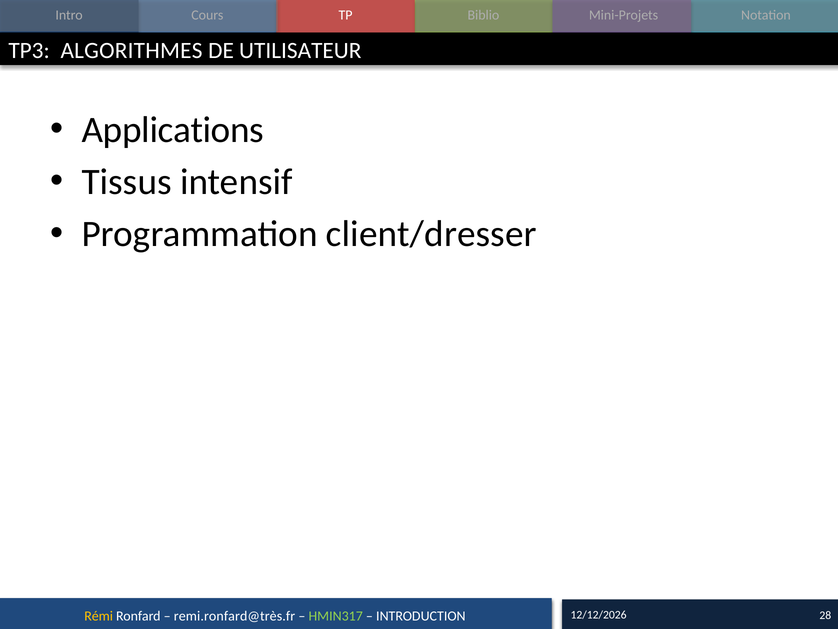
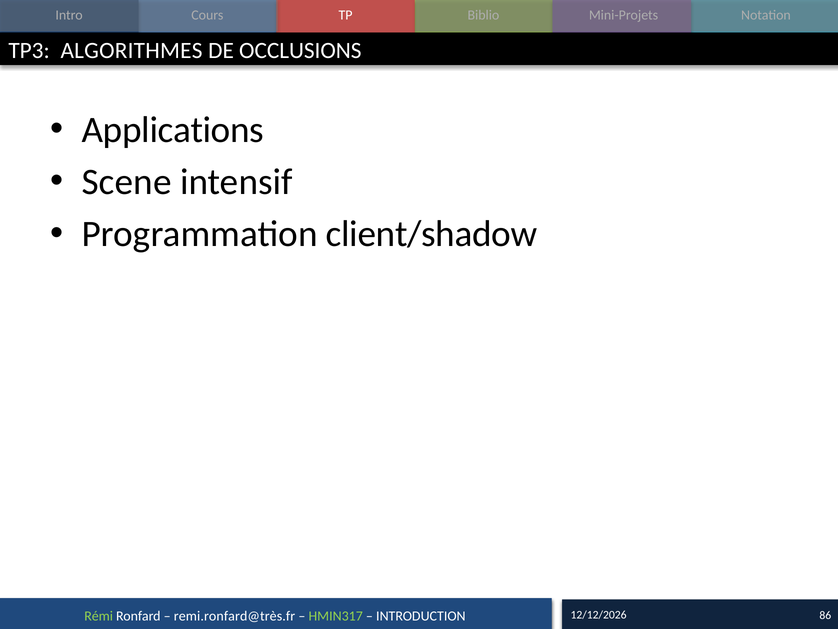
UTILISATEUR: UTILISATEUR -> OCCLUSIONS (300, 50)
Tissus: Tissus -> Scene (127, 182)
client/dresser: client/dresser -> client/shadow (432, 234)
Rémi colour: yellow -> light green (99, 616)
28: 28 -> 86 (825, 615)
